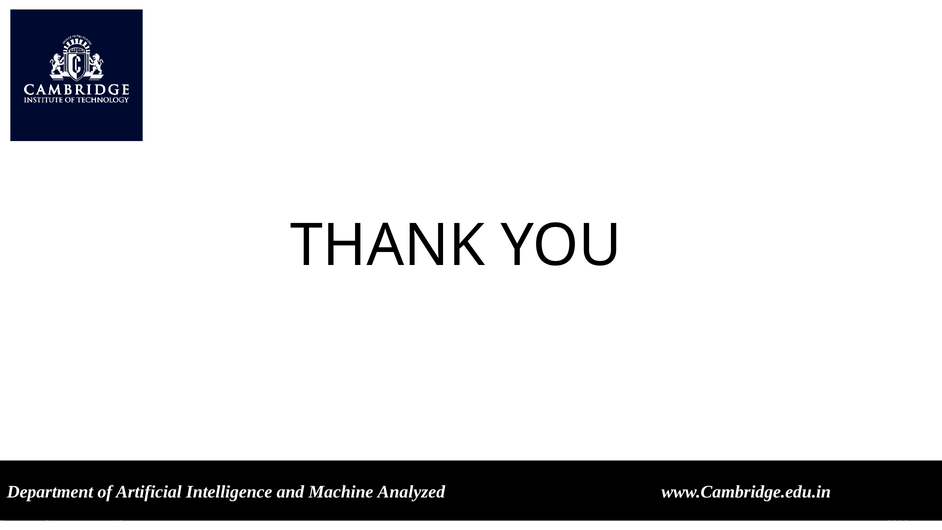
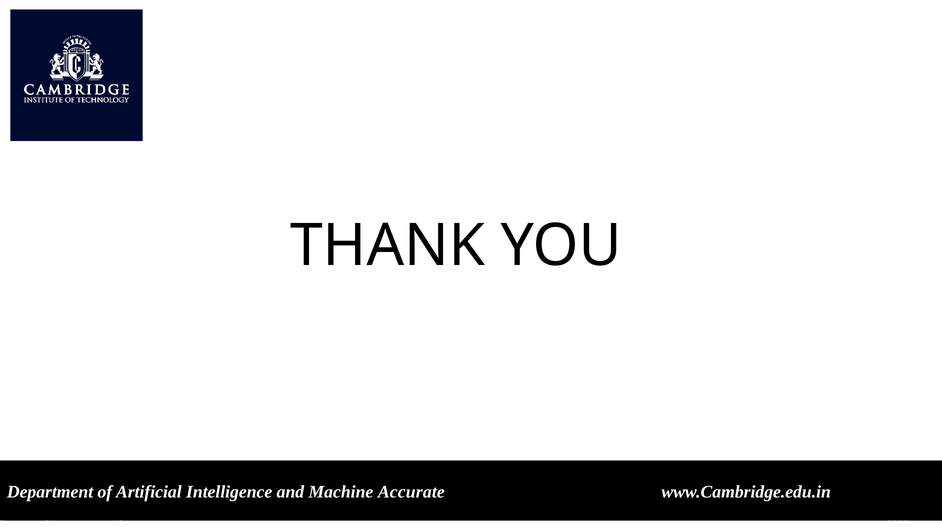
Analyzed: Analyzed -> Accurate (411, 492)
